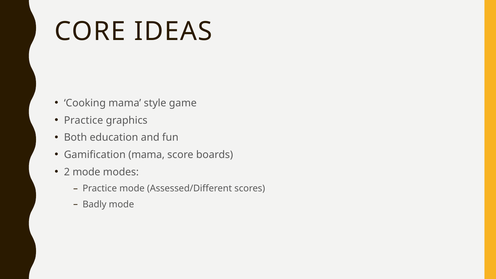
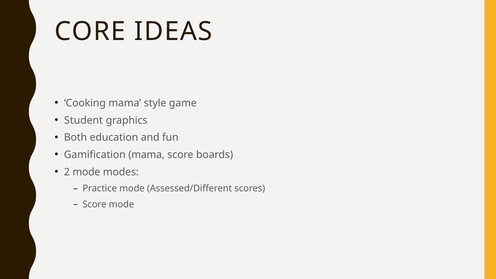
Practice: Practice -> Student (84, 120)
Badly: Badly -> Score (95, 204)
